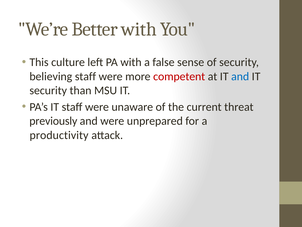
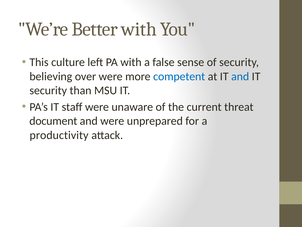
believing staff: staff -> over (85, 76)
competent colour: red -> blue (179, 76)
previously: previously -> document (53, 121)
